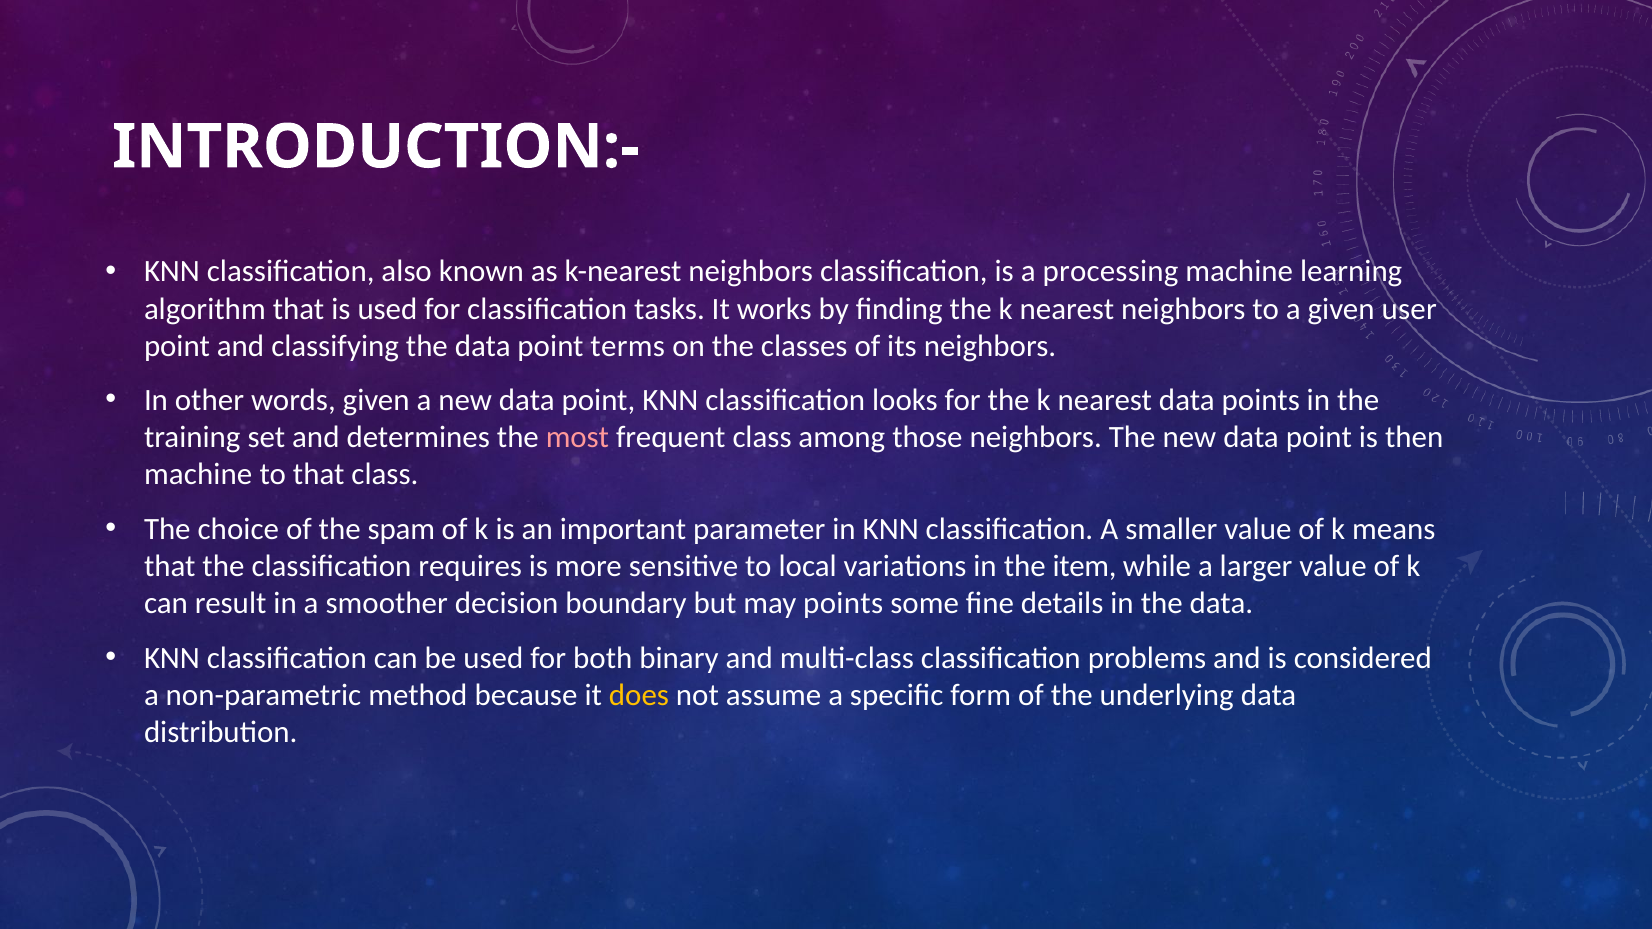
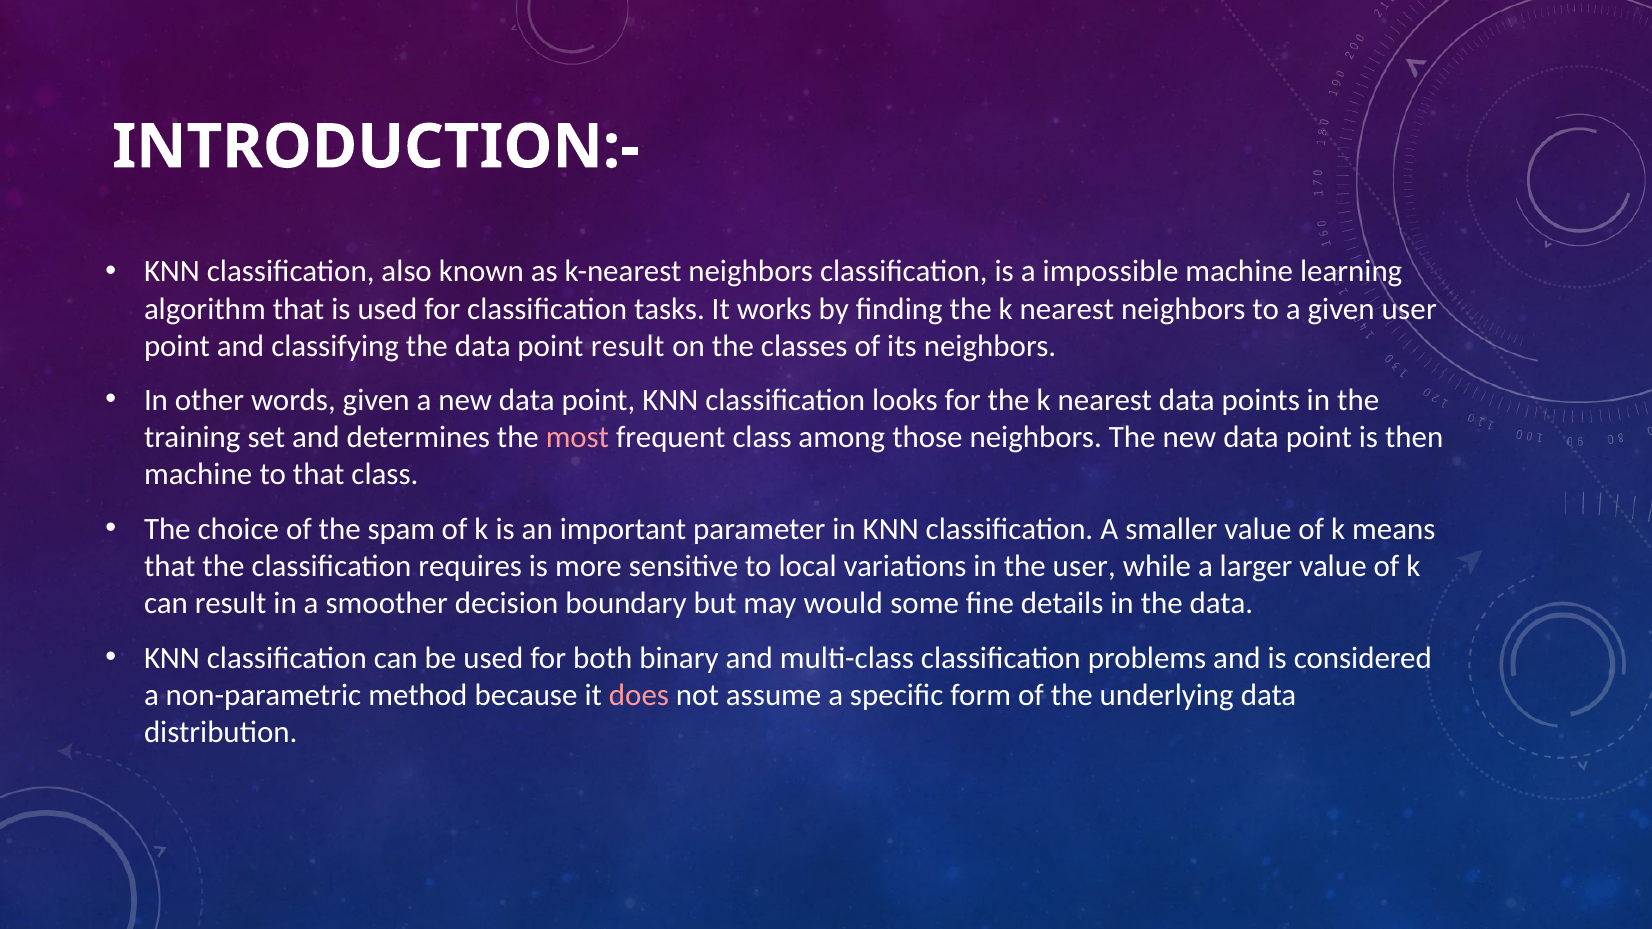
processing: processing -> impossible (1111, 272)
point terms: terms -> result (628, 346)
the item: item -> user (1084, 566)
may points: points -> would (843, 604)
does colour: yellow -> pink (639, 695)
